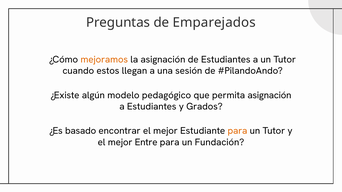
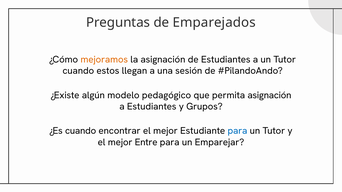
Grados: Grados -> Grupos (204, 107)
¿Es basado: basado -> cuando (81, 131)
para colour: orange -> blue (237, 131)
Fundación: Fundación -> Emparejar (219, 143)
